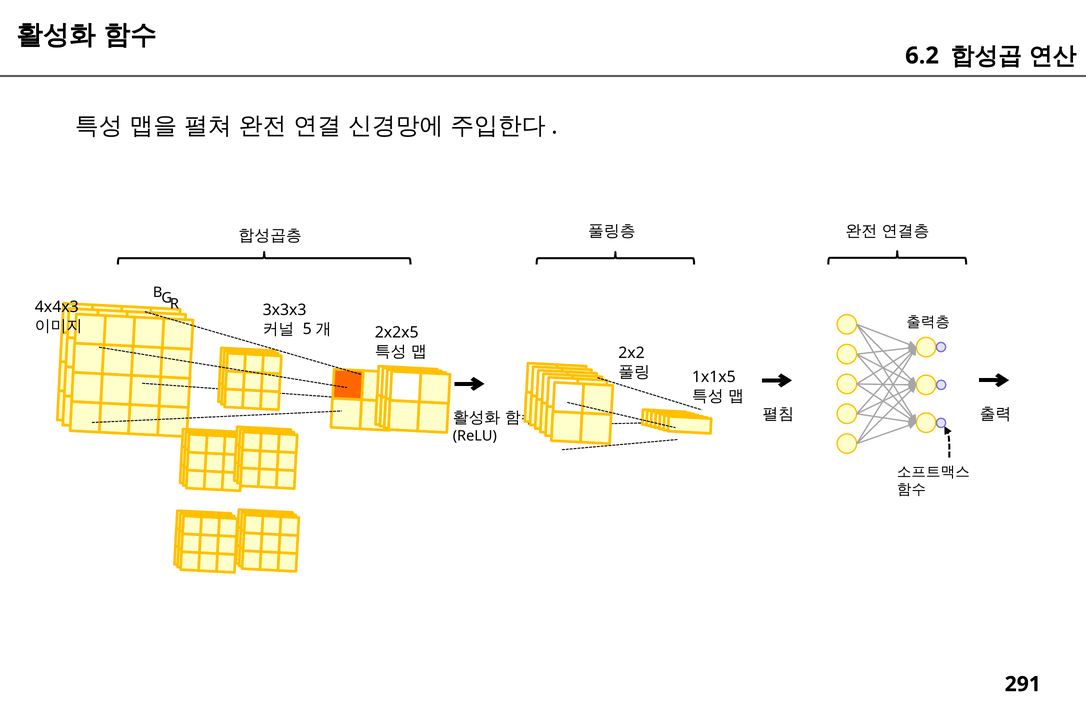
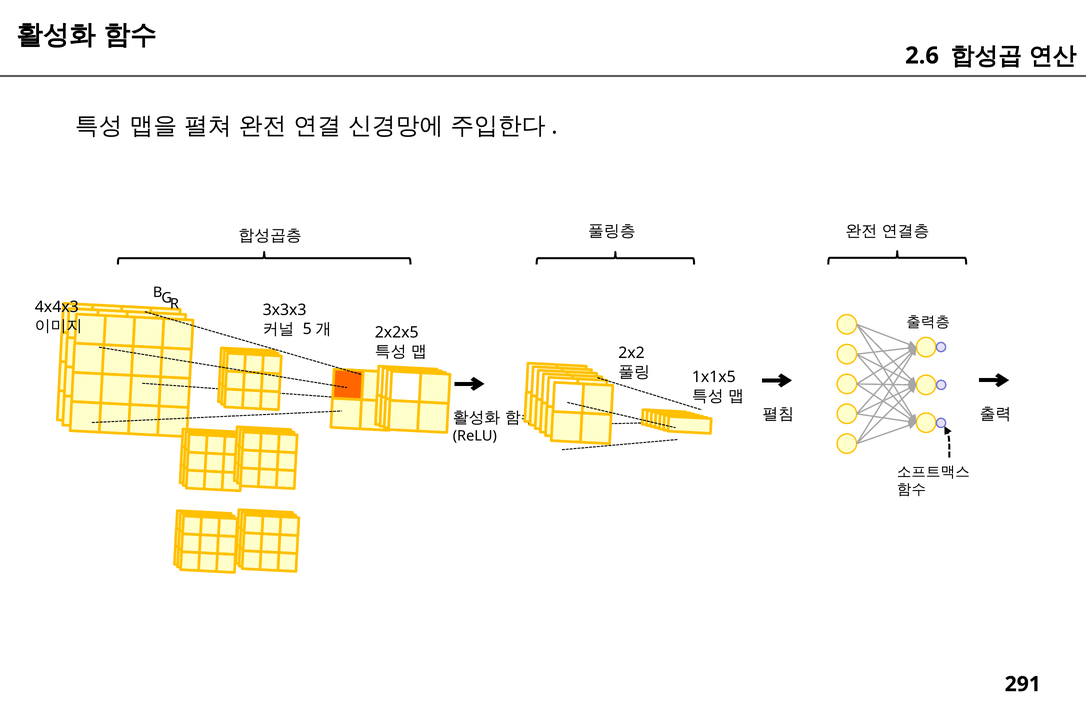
6.2: 6.2 -> 2.6 (922, 56)
